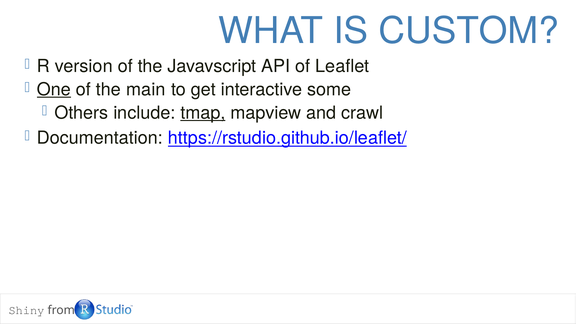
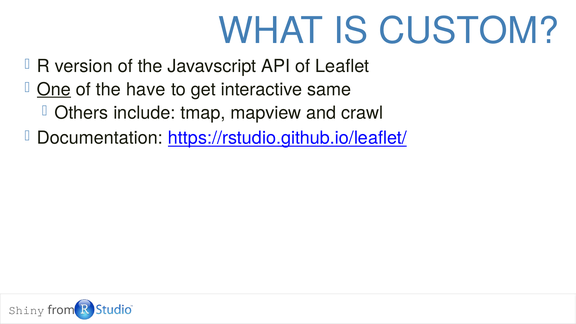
main: main -> have (146, 89)
some: some -> same (329, 89)
tmap underline: present -> none (203, 113)
